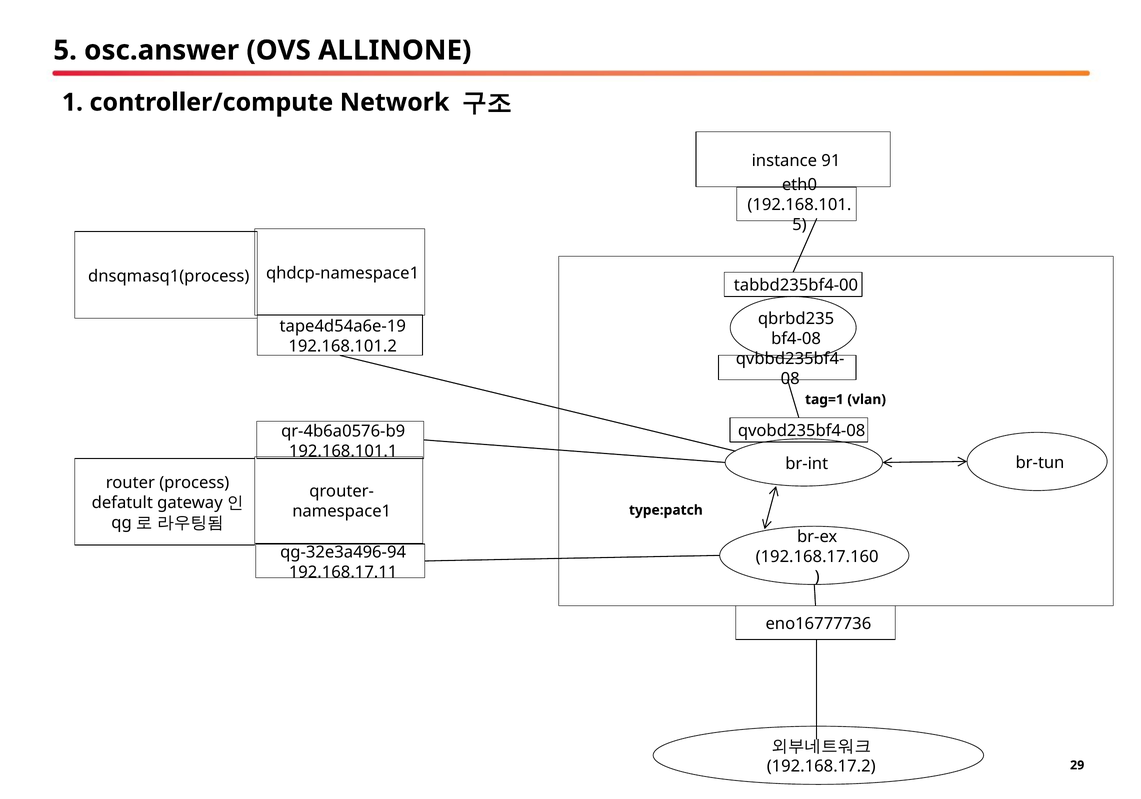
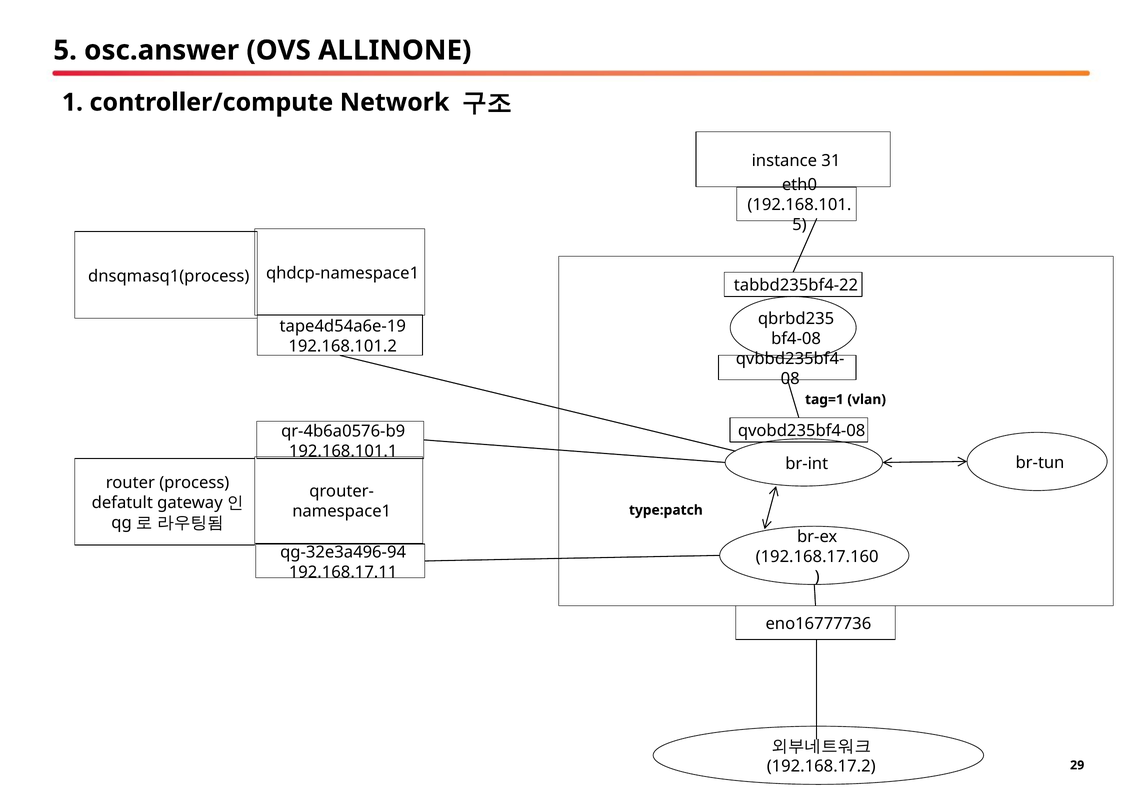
91: 91 -> 31 (831, 160)
tabbd235bf4-00: tabbd235bf4-00 -> tabbd235bf4-22 (796, 285)
